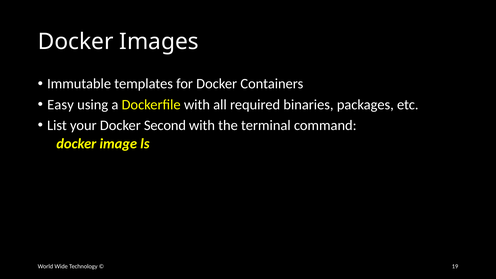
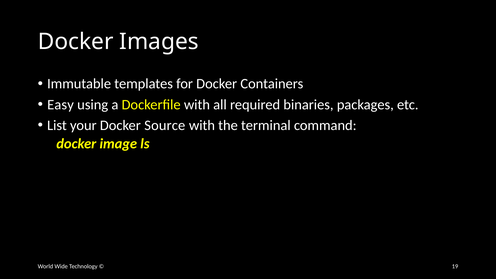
Second: Second -> Source (165, 125)
